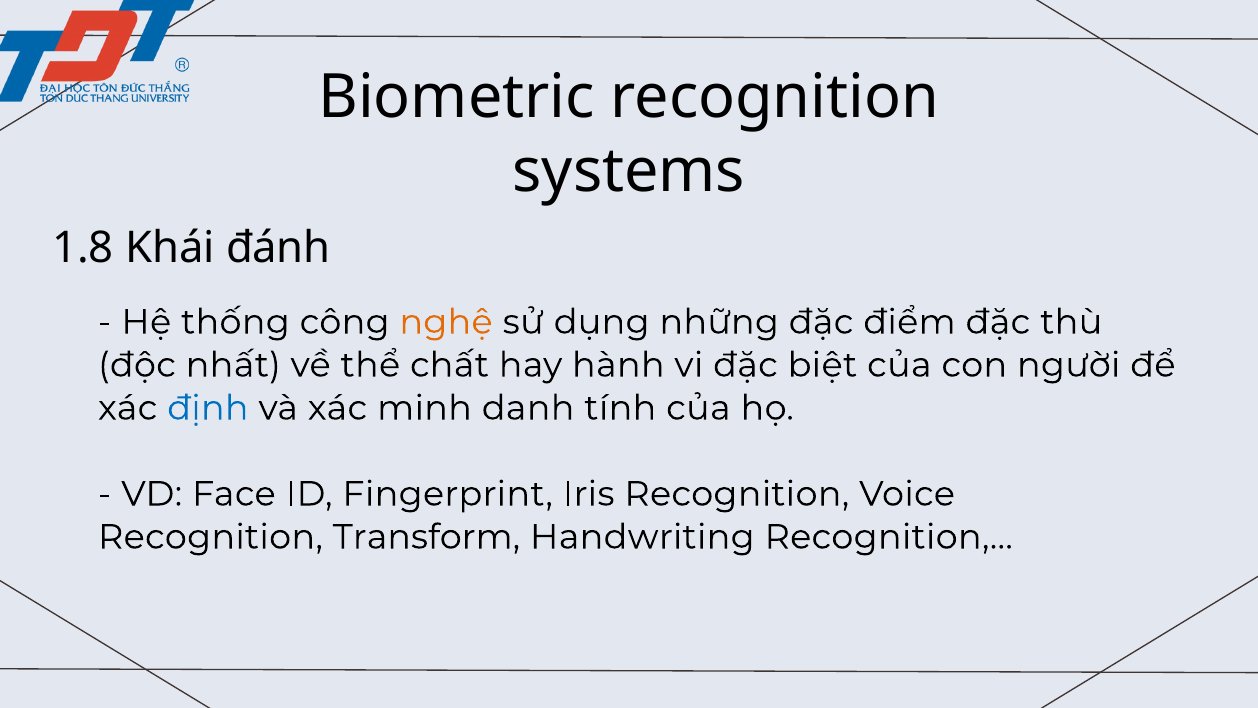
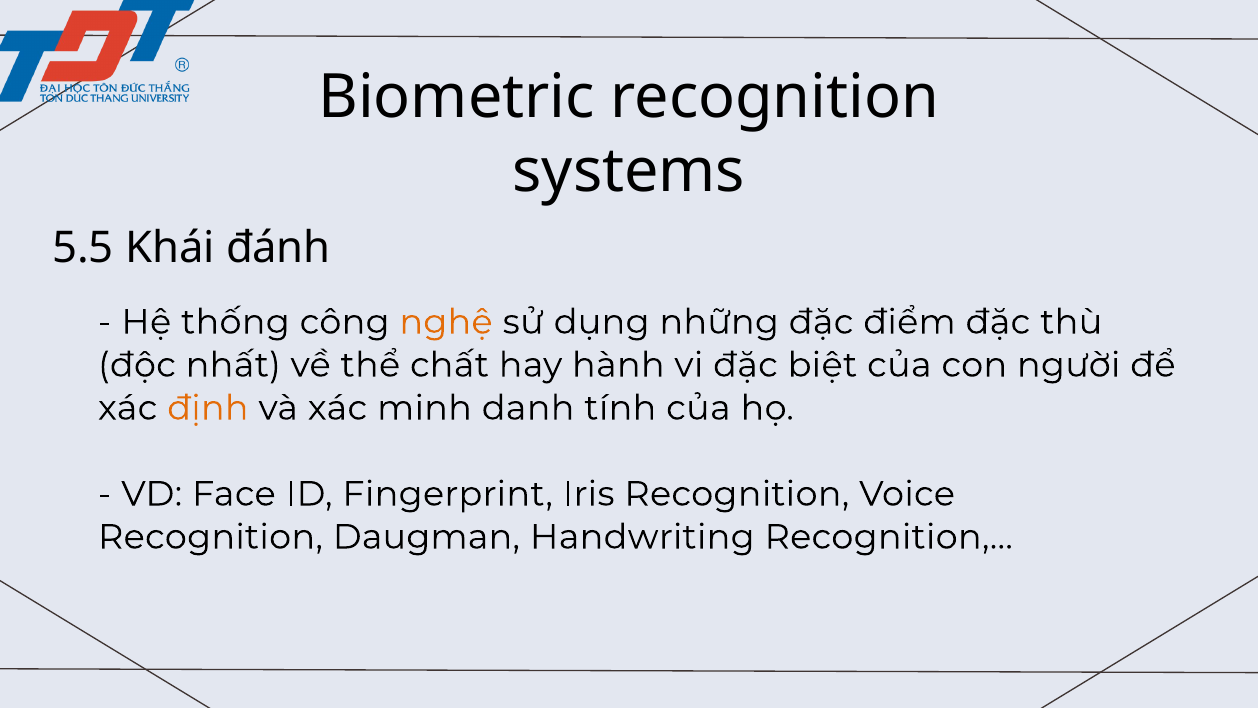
1.8: 1.8 -> 5.5 (83, 248)
định colour: blue -> orange (208, 408)
Transform: Transform -> Daugman (426, 537)
